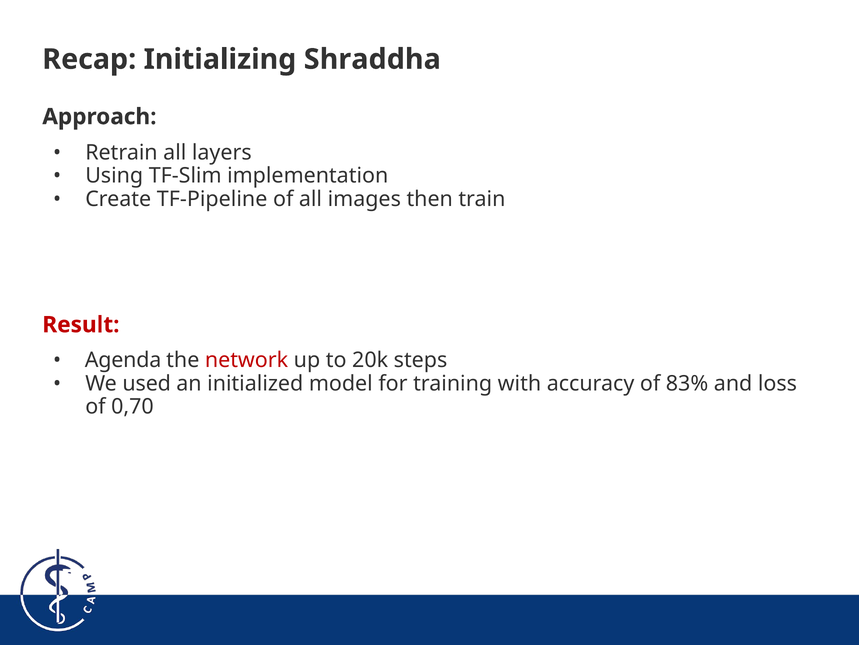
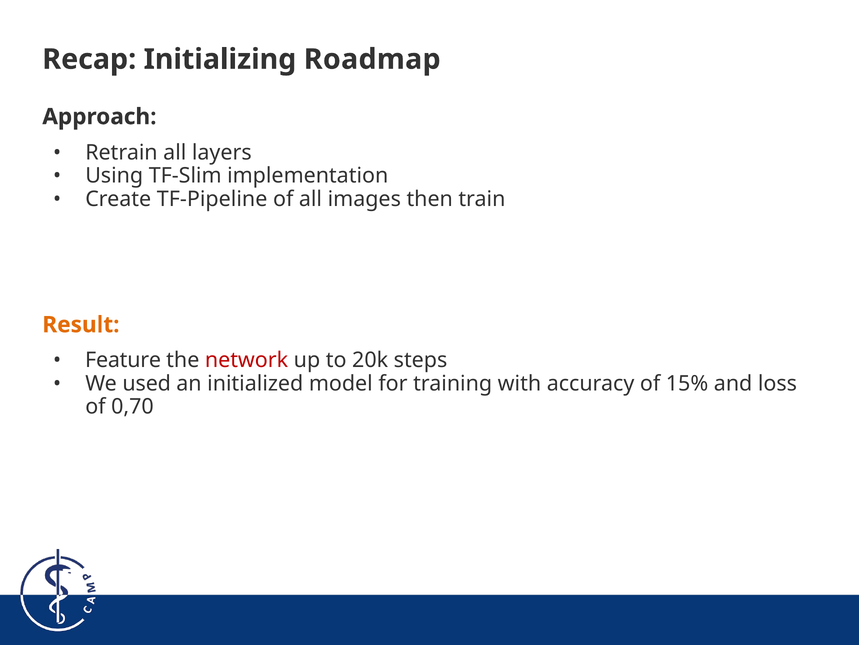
Shraddha: Shraddha -> Roadmap (372, 59)
Result colour: red -> orange (81, 324)
Agenda: Agenda -> Feature (123, 360)
83%: 83% -> 15% (687, 383)
